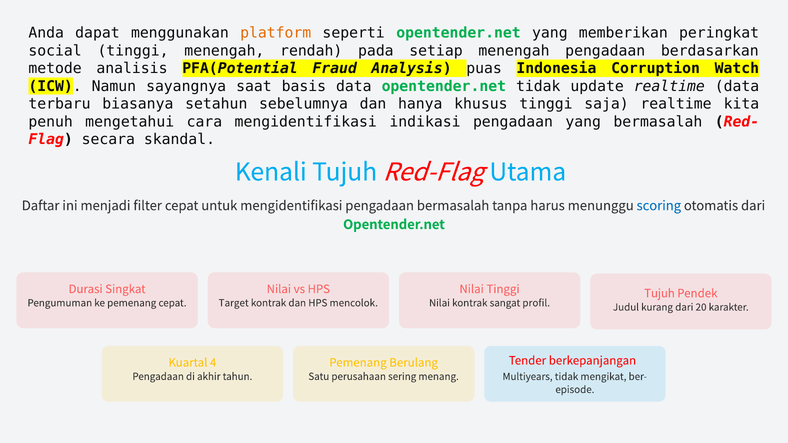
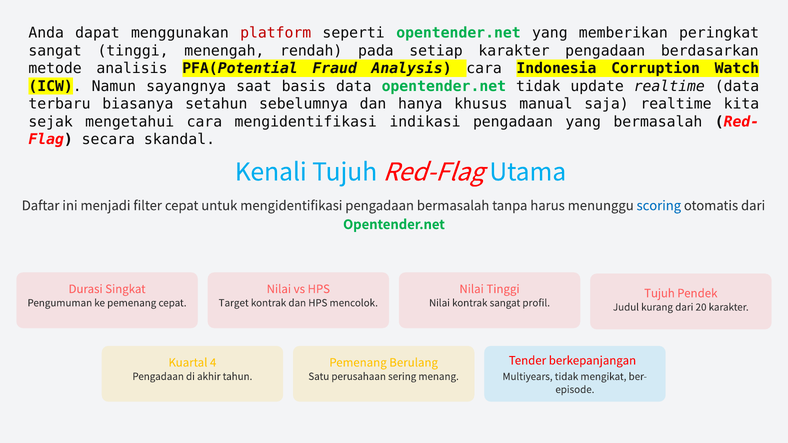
platform colour: orange -> red (276, 33)
social: social -> sangat (55, 51)
setiap menengah: menengah -> karakter (514, 51)
Analysis puas: puas -> cara (484, 69)
khusus tinggi: tinggi -> manual (546, 104)
penuh: penuh -> sejak (51, 122)
